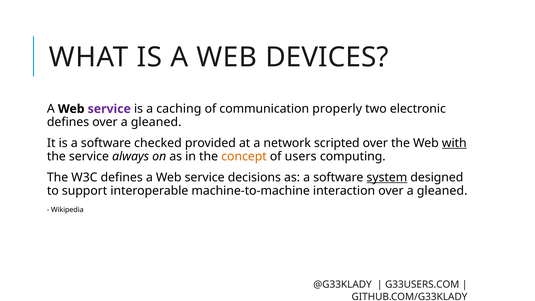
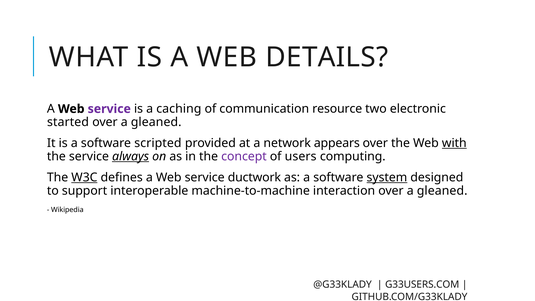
DEVICES: DEVICES -> DETAILS (327, 57)
properly: properly -> resource (337, 109)
defines: defines -> started (68, 122)
checked: checked -> scripted (158, 143)
scripted: scripted -> appears (337, 143)
always underline: none -> present (131, 156)
concept colour: orange -> purple (244, 156)
W3C underline: none -> present (84, 177)
decisions: decisions -> ductwork (254, 177)
